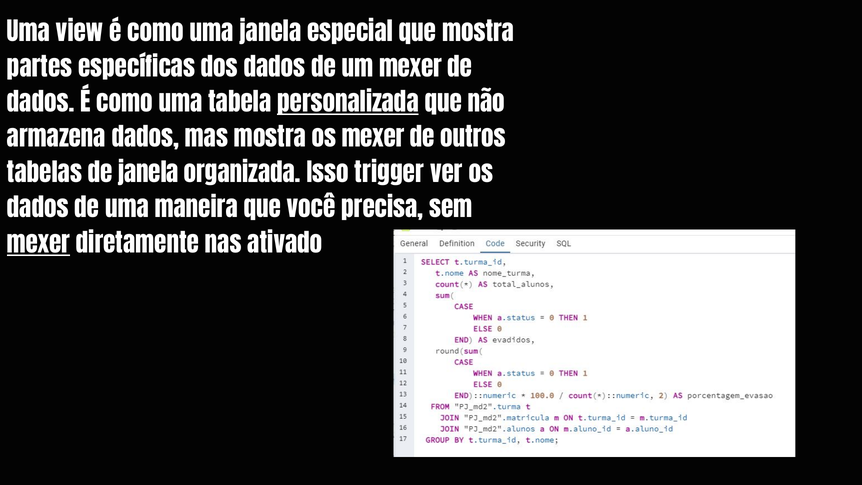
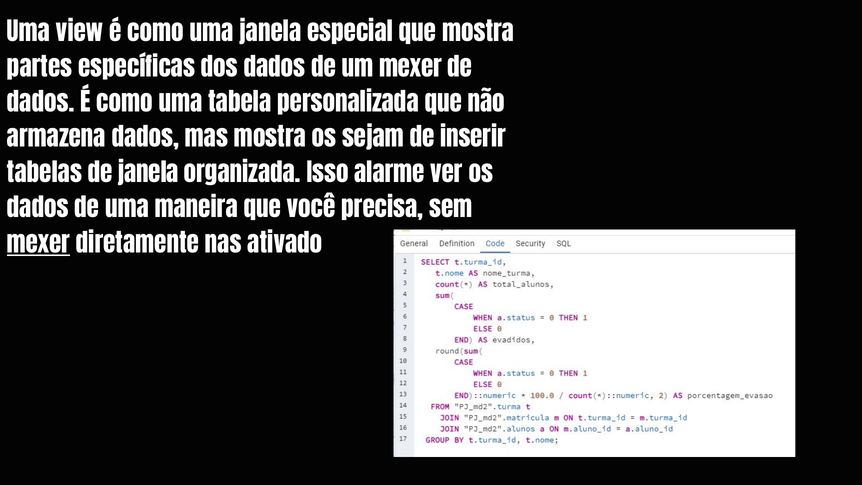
personalizada underline: present -> none (348, 103)
os mexer: mexer -> sejam (373, 139)
outros: outros -> inserir (473, 139)
trigger: trigger -> alarme (389, 174)
